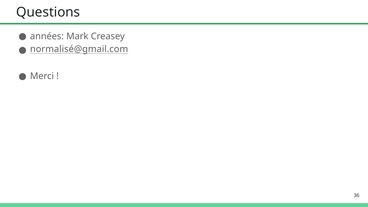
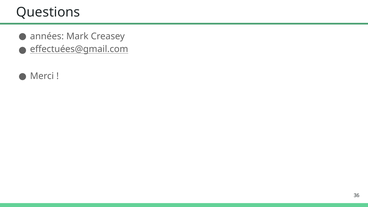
normalisé@gmail.com: normalisé@gmail.com -> effectuées@gmail.com (79, 49)
